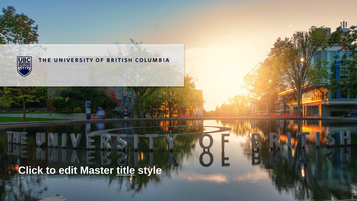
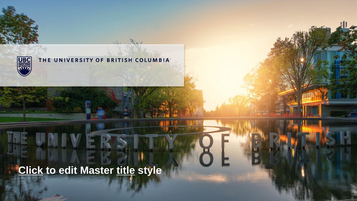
Click underline: none -> present (31, 170)
